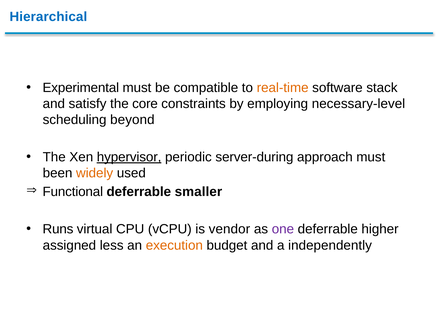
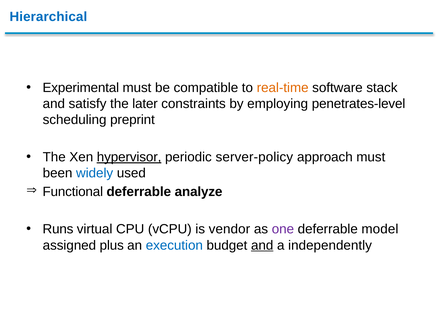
core: core -> later (145, 104)
necessary-level: necessary-level -> penetrates-level (359, 104)
beyond: beyond -> preprint (132, 120)
server-during: server-during -> server-policy (254, 157)
widely colour: orange -> blue (95, 173)
smaller: smaller -> analyze (199, 192)
higher: higher -> model (380, 230)
less: less -> plus (112, 246)
execution colour: orange -> blue (174, 246)
and underline: none -> present (262, 246)
